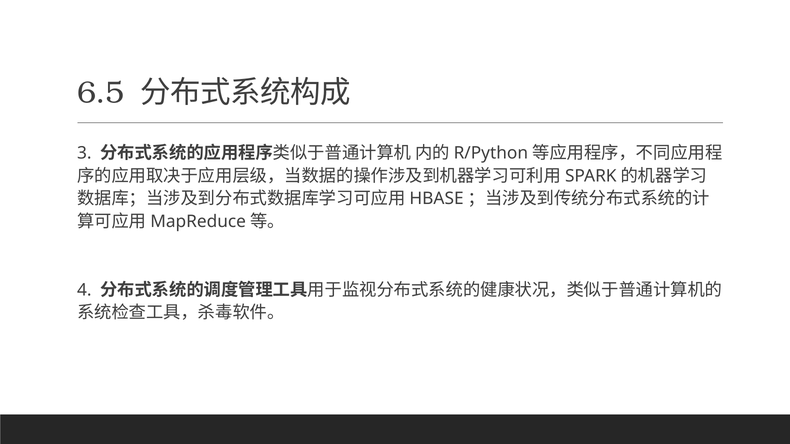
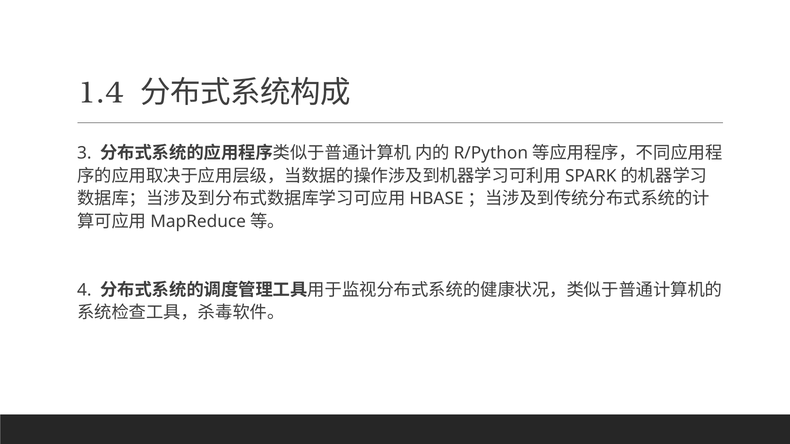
6.5: 6.5 -> 1.4 (100, 93)
